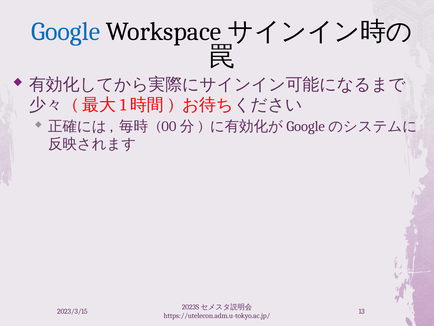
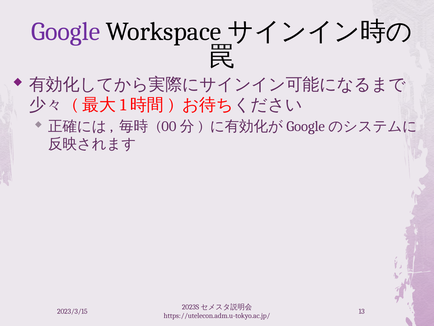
Google colour: blue -> purple (66, 32)
